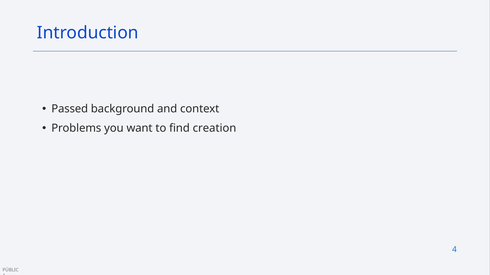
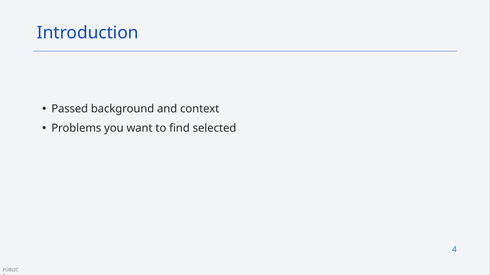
creation: creation -> selected (215, 128)
